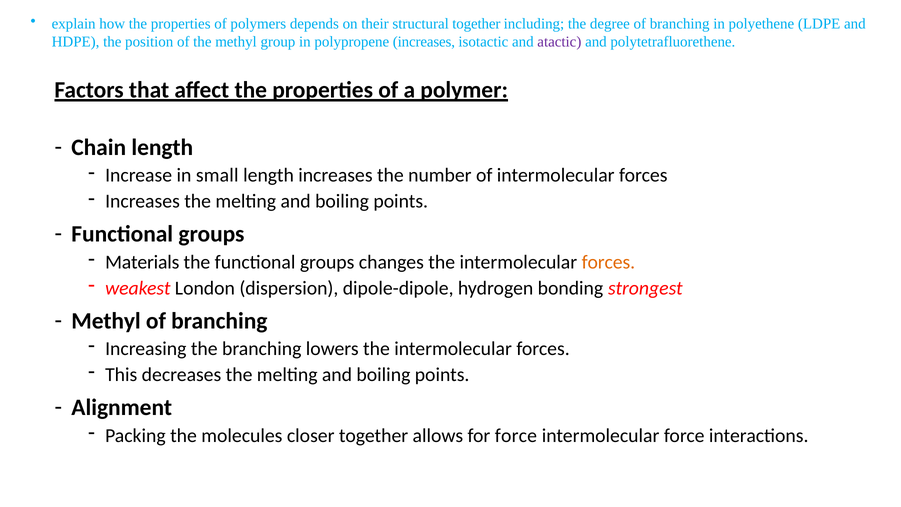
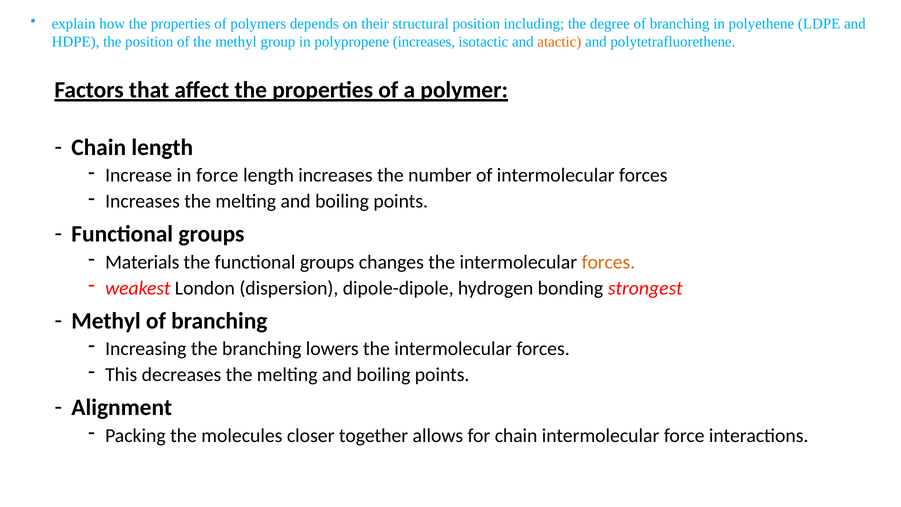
structural together: together -> position (476, 24)
atactic colour: purple -> orange (559, 42)
in small: small -> force (217, 175)
for force: force -> chain (516, 435)
